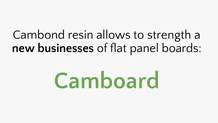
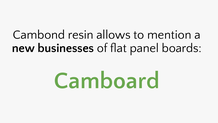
strength: strength -> mention (169, 35)
